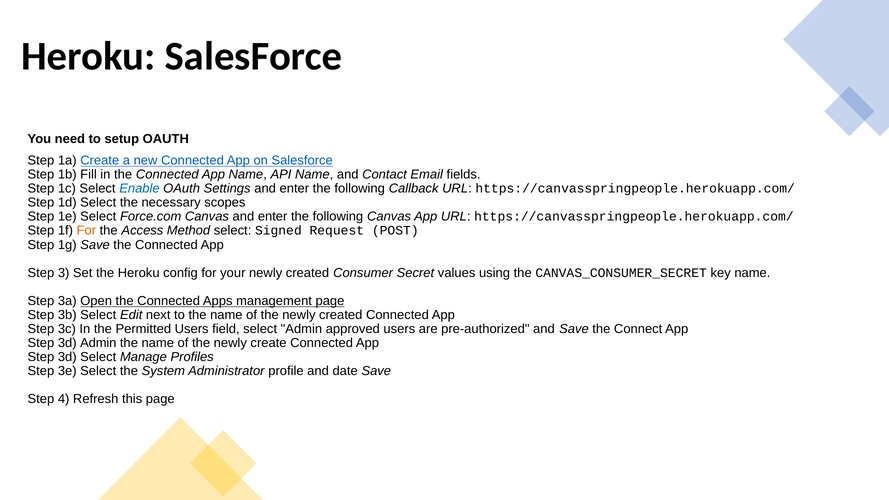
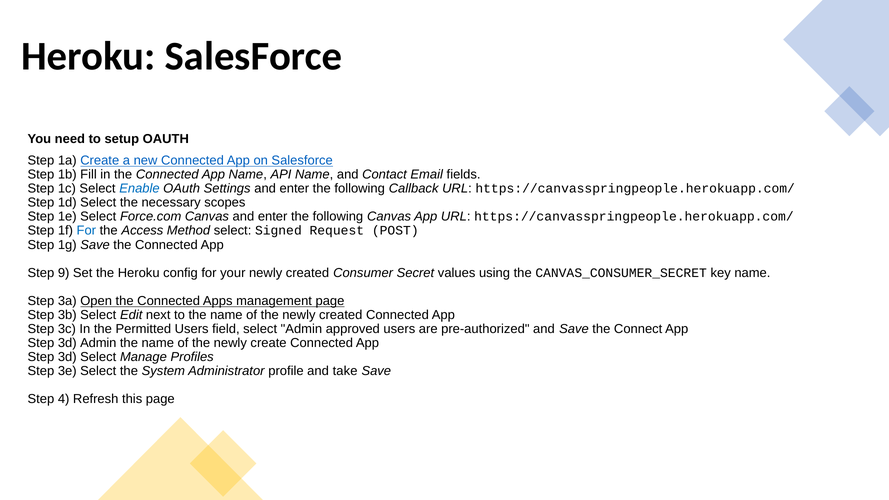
For colour: orange -> blue (86, 231)
3: 3 -> 9 (64, 273)
date: date -> take (345, 371)
